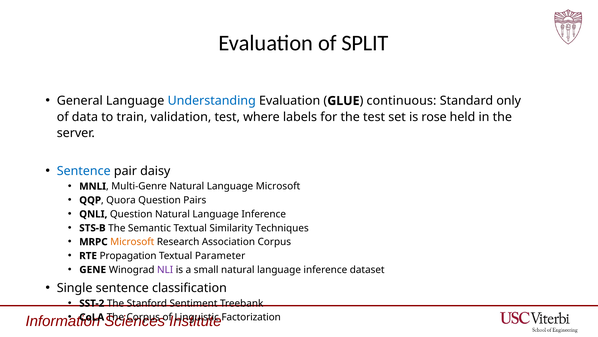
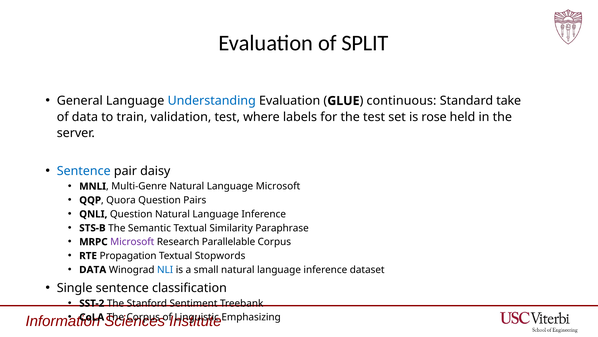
only: only -> take (509, 101)
Techniques: Techniques -> Paraphrase (282, 228)
Microsoft colour: orange -> purple (132, 241)
Association: Association -> Parallelable (228, 241)
Parameter: Parameter -> Stopwords (220, 255)
GENE: GENE -> DATA (93, 269)
NLI colour: purple -> blue (165, 269)
Factorization: Factorization -> Emphasizing (251, 317)
